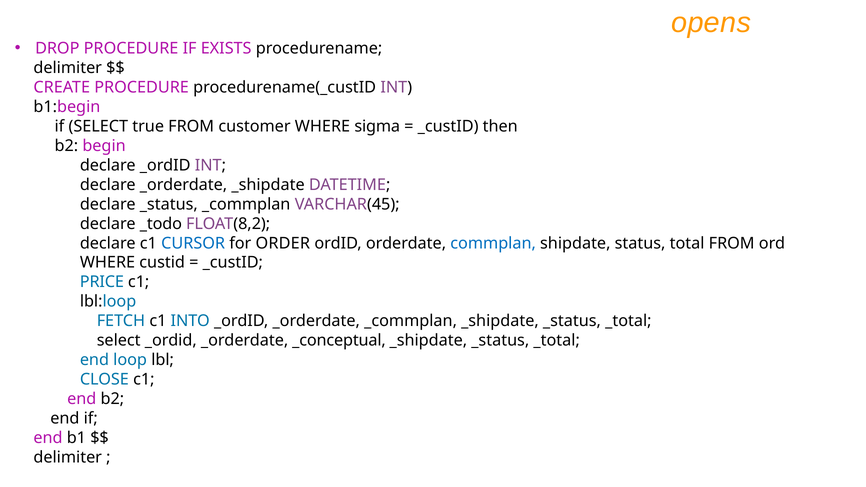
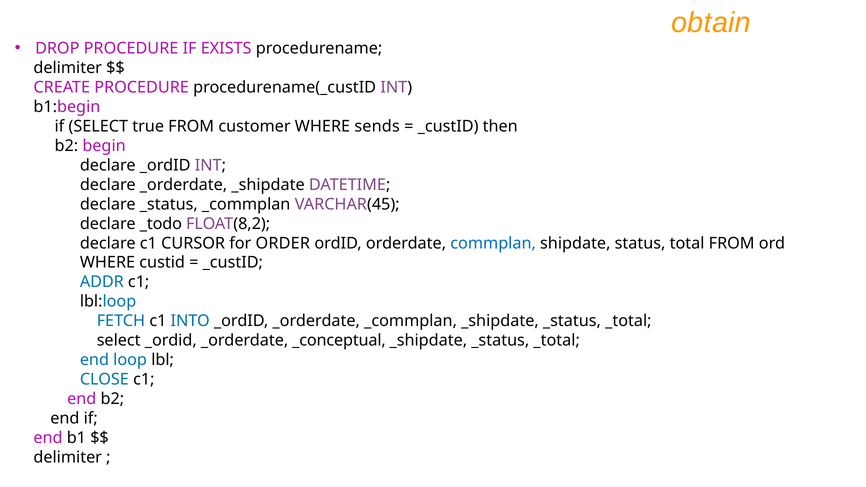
opens: opens -> obtain (711, 23)
sigma: sigma -> sends (377, 126)
CURSOR colour: blue -> black (193, 243)
PRICE: PRICE -> ADDR (102, 282)
